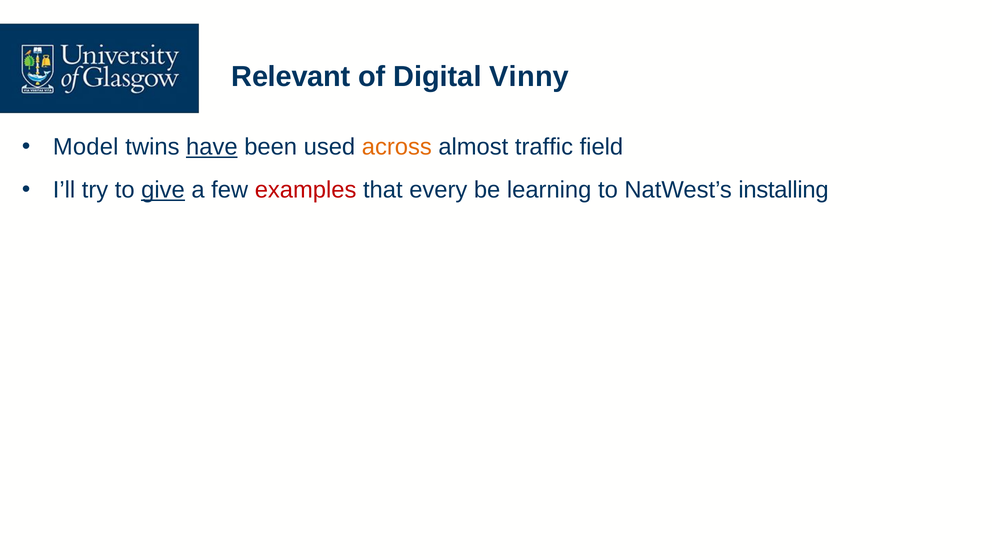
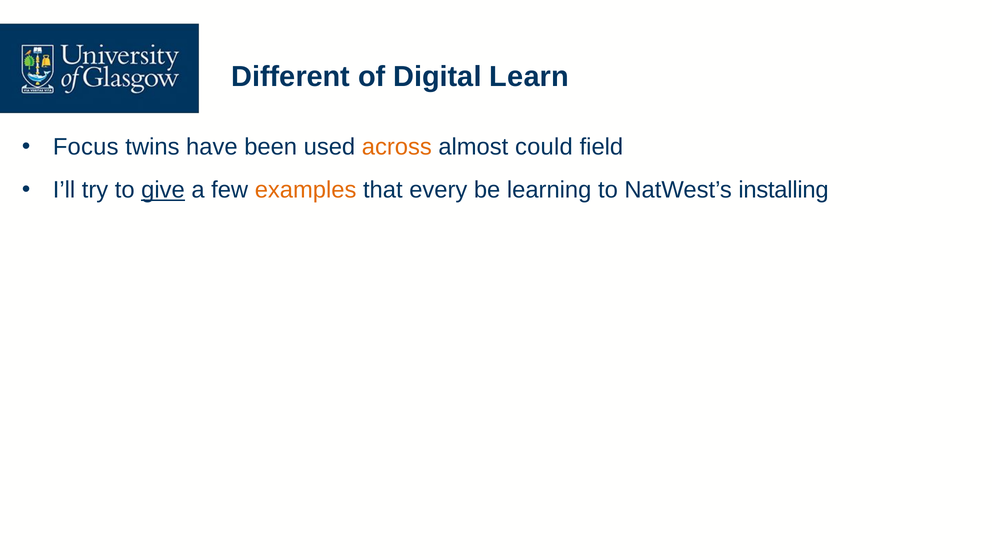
Relevant: Relevant -> Different (291, 77)
Vinny: Vinny -> Learn (529, 77)
Model: Model -> Focus (86, 147)
have underline: present -> none (212, 147)
traffic: traffic -> could (544, 147)
examples colour: red -> orange (306, 190)
